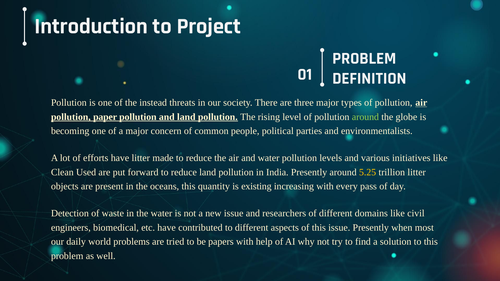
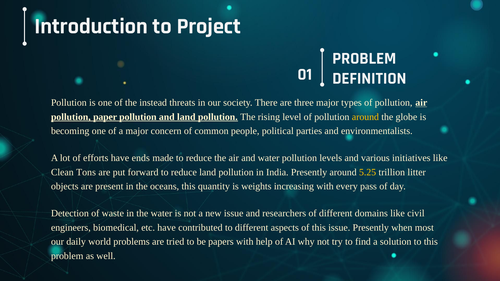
around colour: light green -> yellow (365, 117)
have litter: litter -> ends (141, 158)
Used: Used -> Tons (86, 172)
existing: existing -> weights (256, 187)
